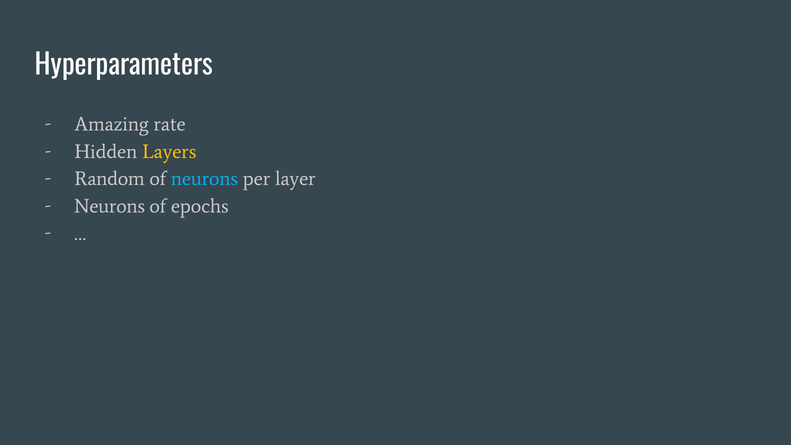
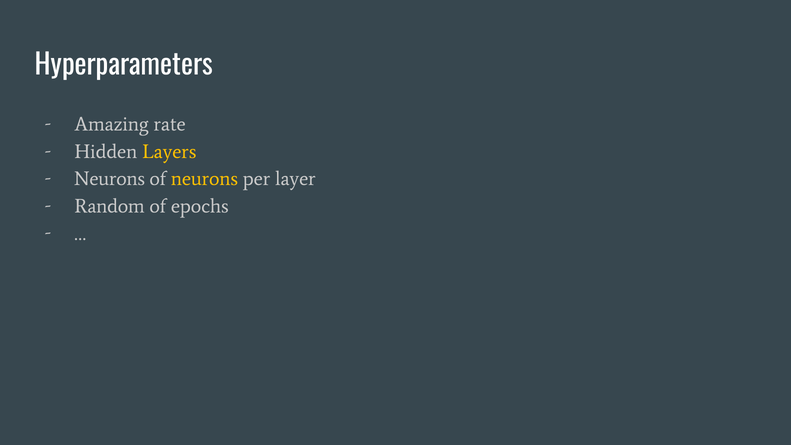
Random: Random -> Neurons (110, 179)
neurons colour: light blue -> yellow (205, 179)
Neurons: Neurons -> Random (110, 206)
